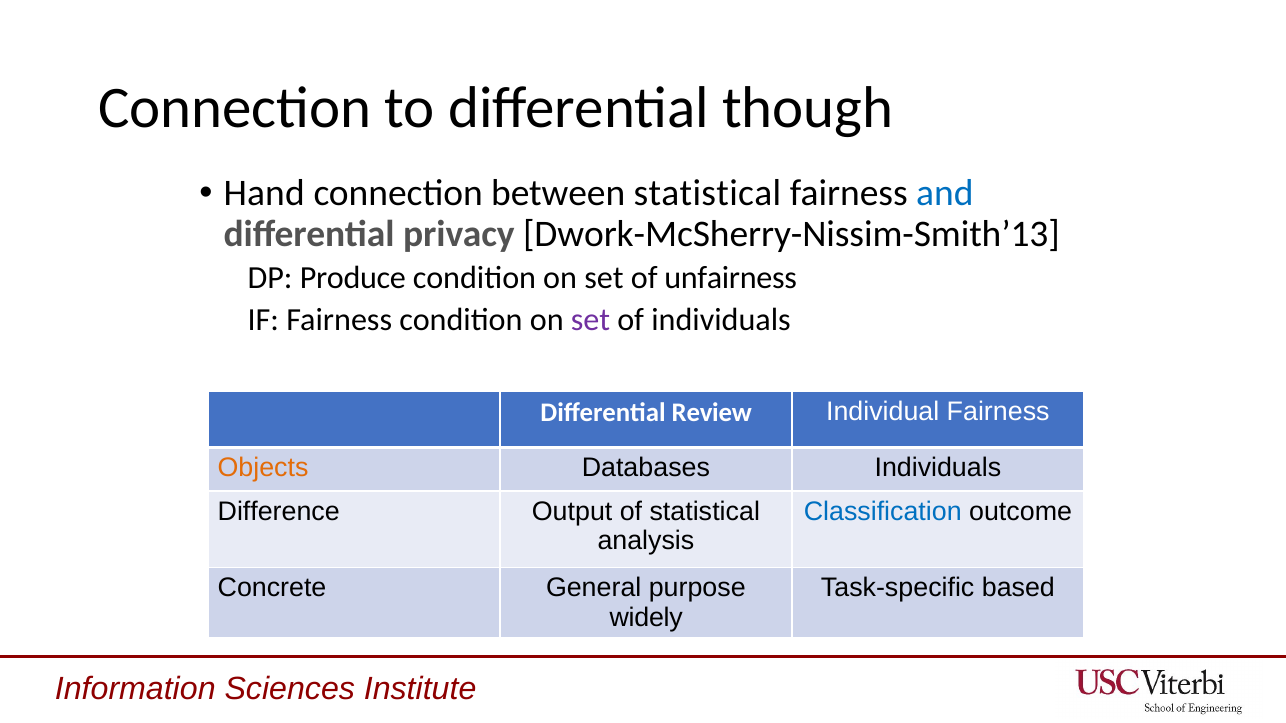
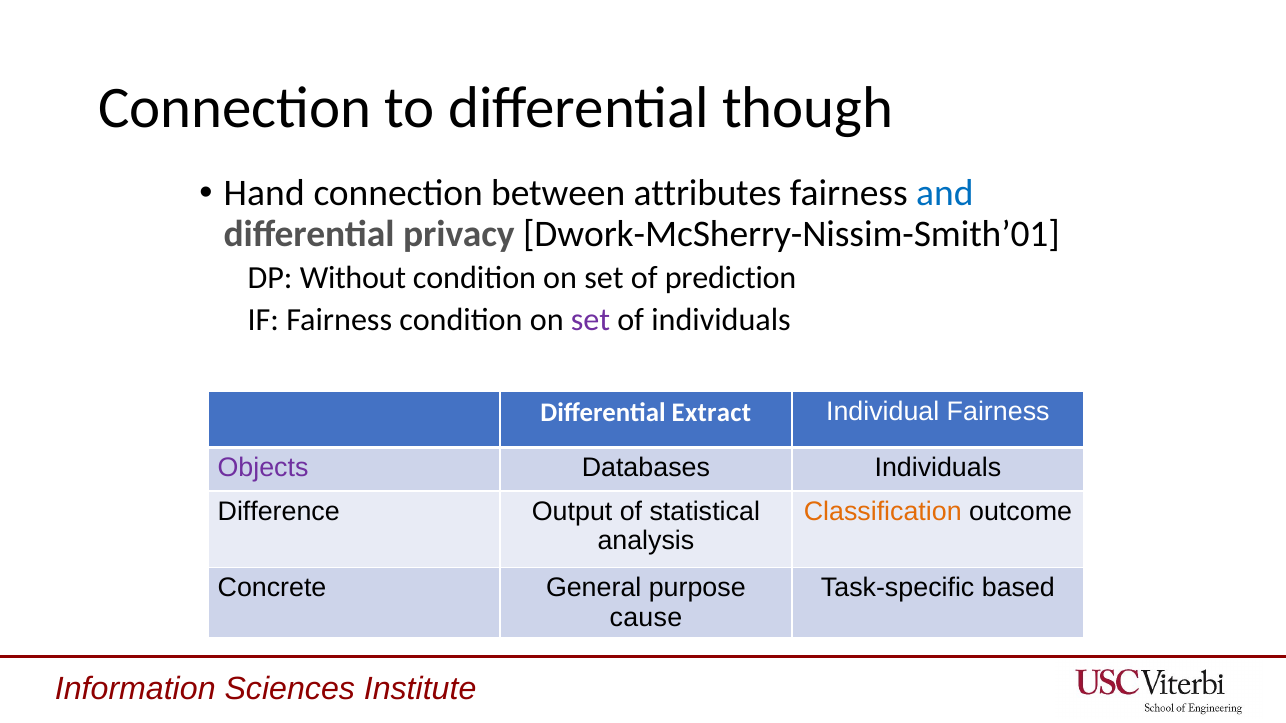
between statistical: statistical -> attributes (708, 194)
Dwork-McSherry-Nissim-Smith’13: Dwork-McSherry-Nissim-Smith’13 -> Dwork-McSherry-Nissim-Smith’01 (791, 234)
Produce: Produce -> Without (353, 278)
unfairness: unfairness -> prediction (731, 278)
Review: Review -> Extract (711, 413)
Objects colour: orange -> purple (263, 468)
Classification colour: blue -> orange (883, 512)
widely: widely -> cause (646, 618)
